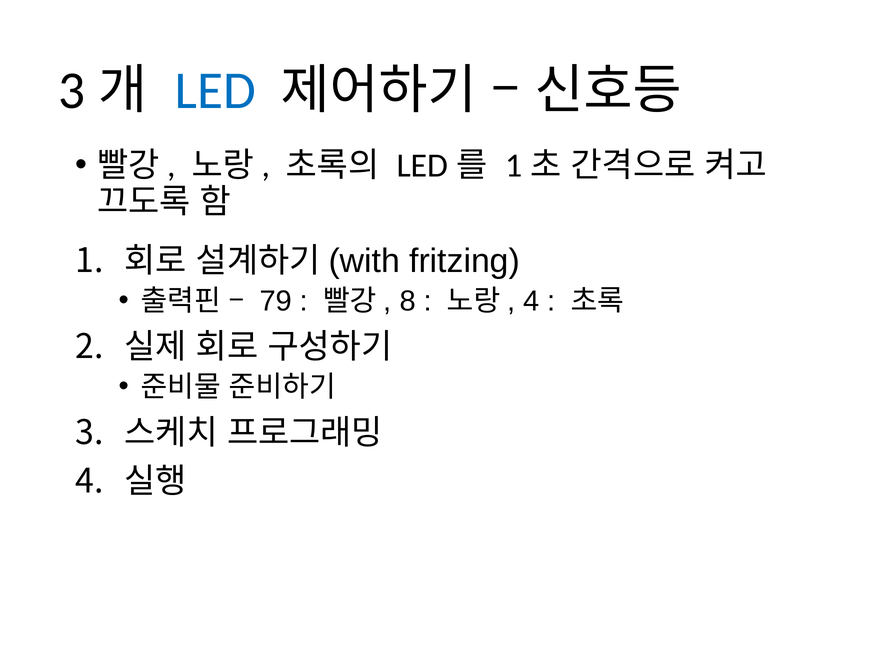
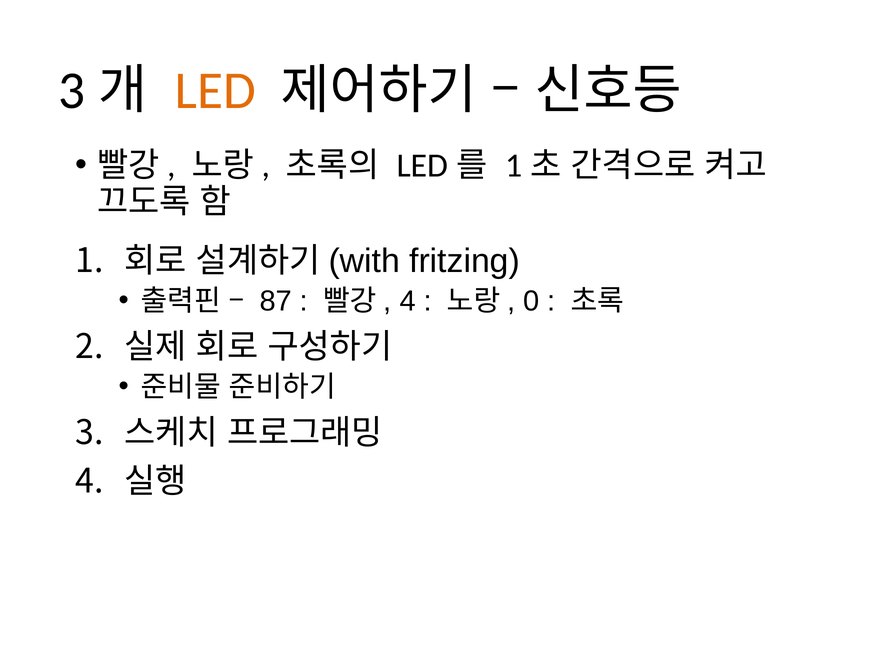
LED colour: blue -> orange (215, 91)
79: 79 -> 87 (276, 301)
8: 8 -> 4 (408, 301)
4: 4 -> 0 (531, 301)
